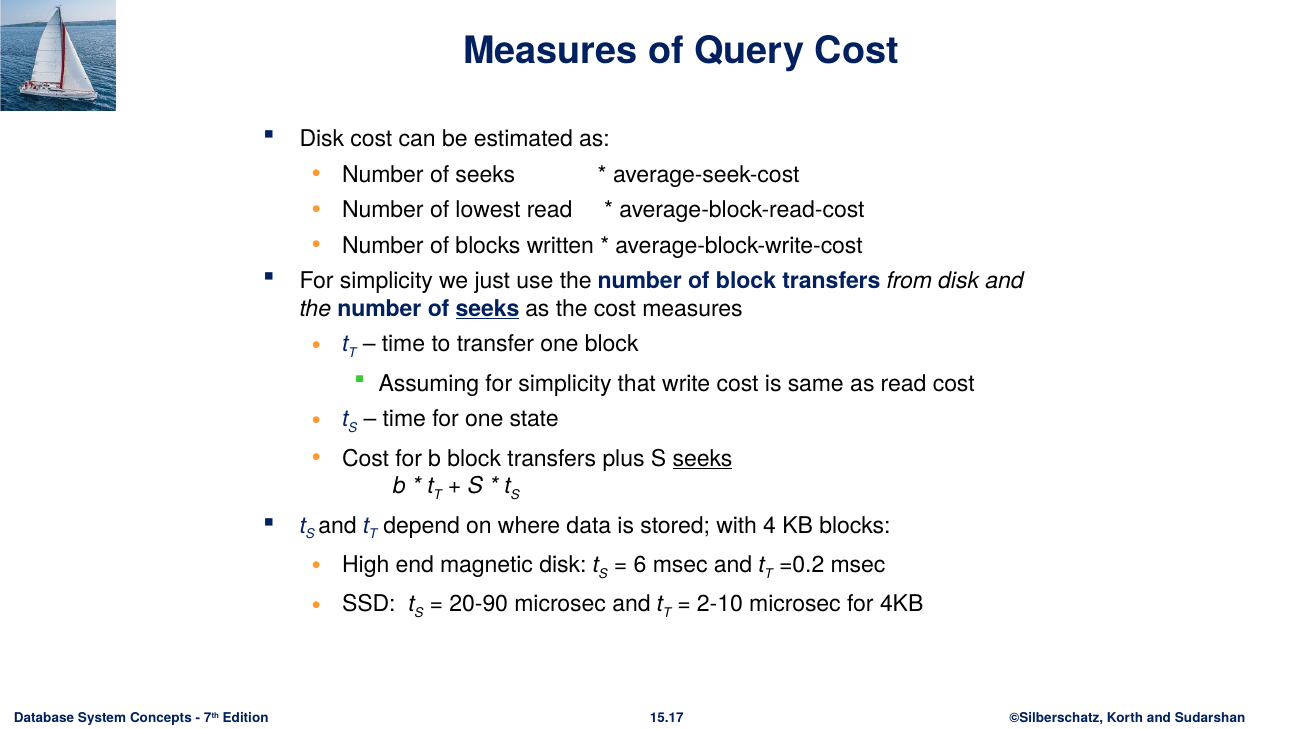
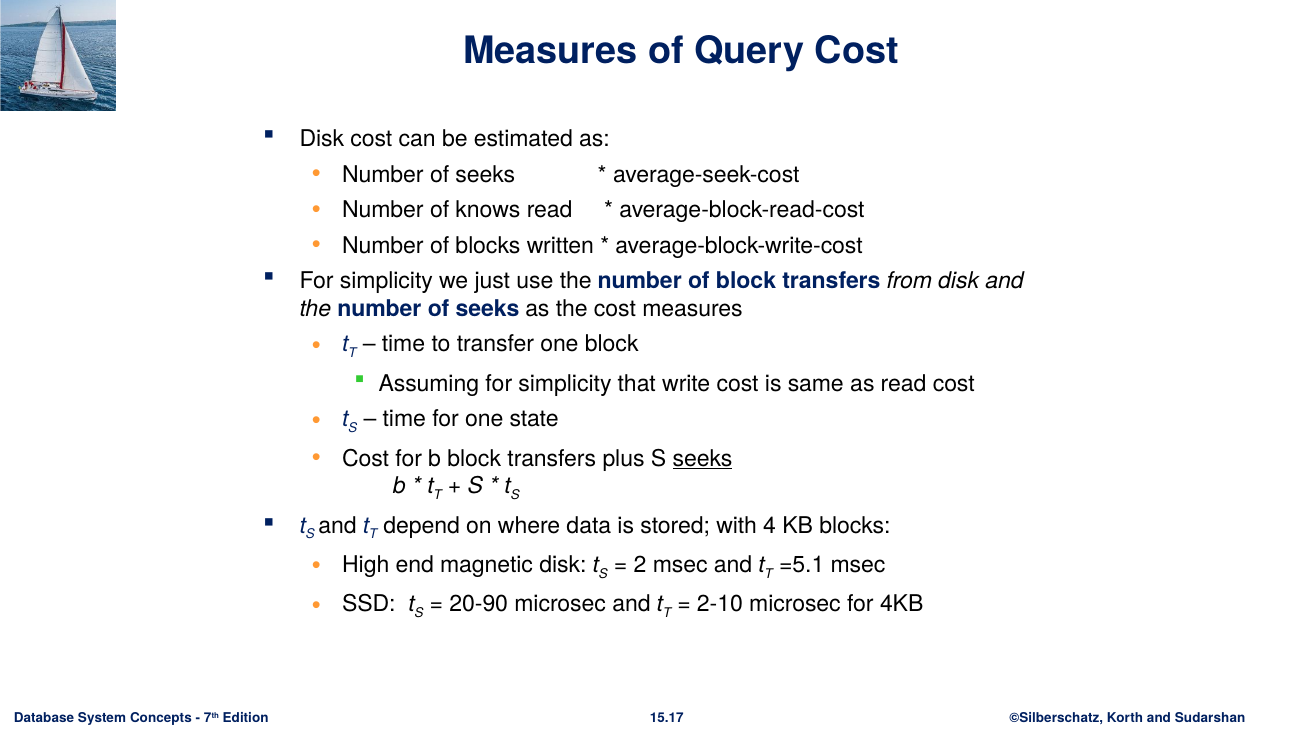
lowest: lowest -> knows (488, 210)
seeks underline: present -> none (488, 309)
6: 6 -> 2 (640, 565)
=0.2: =0.2 -> =5.1 (802, 565)
